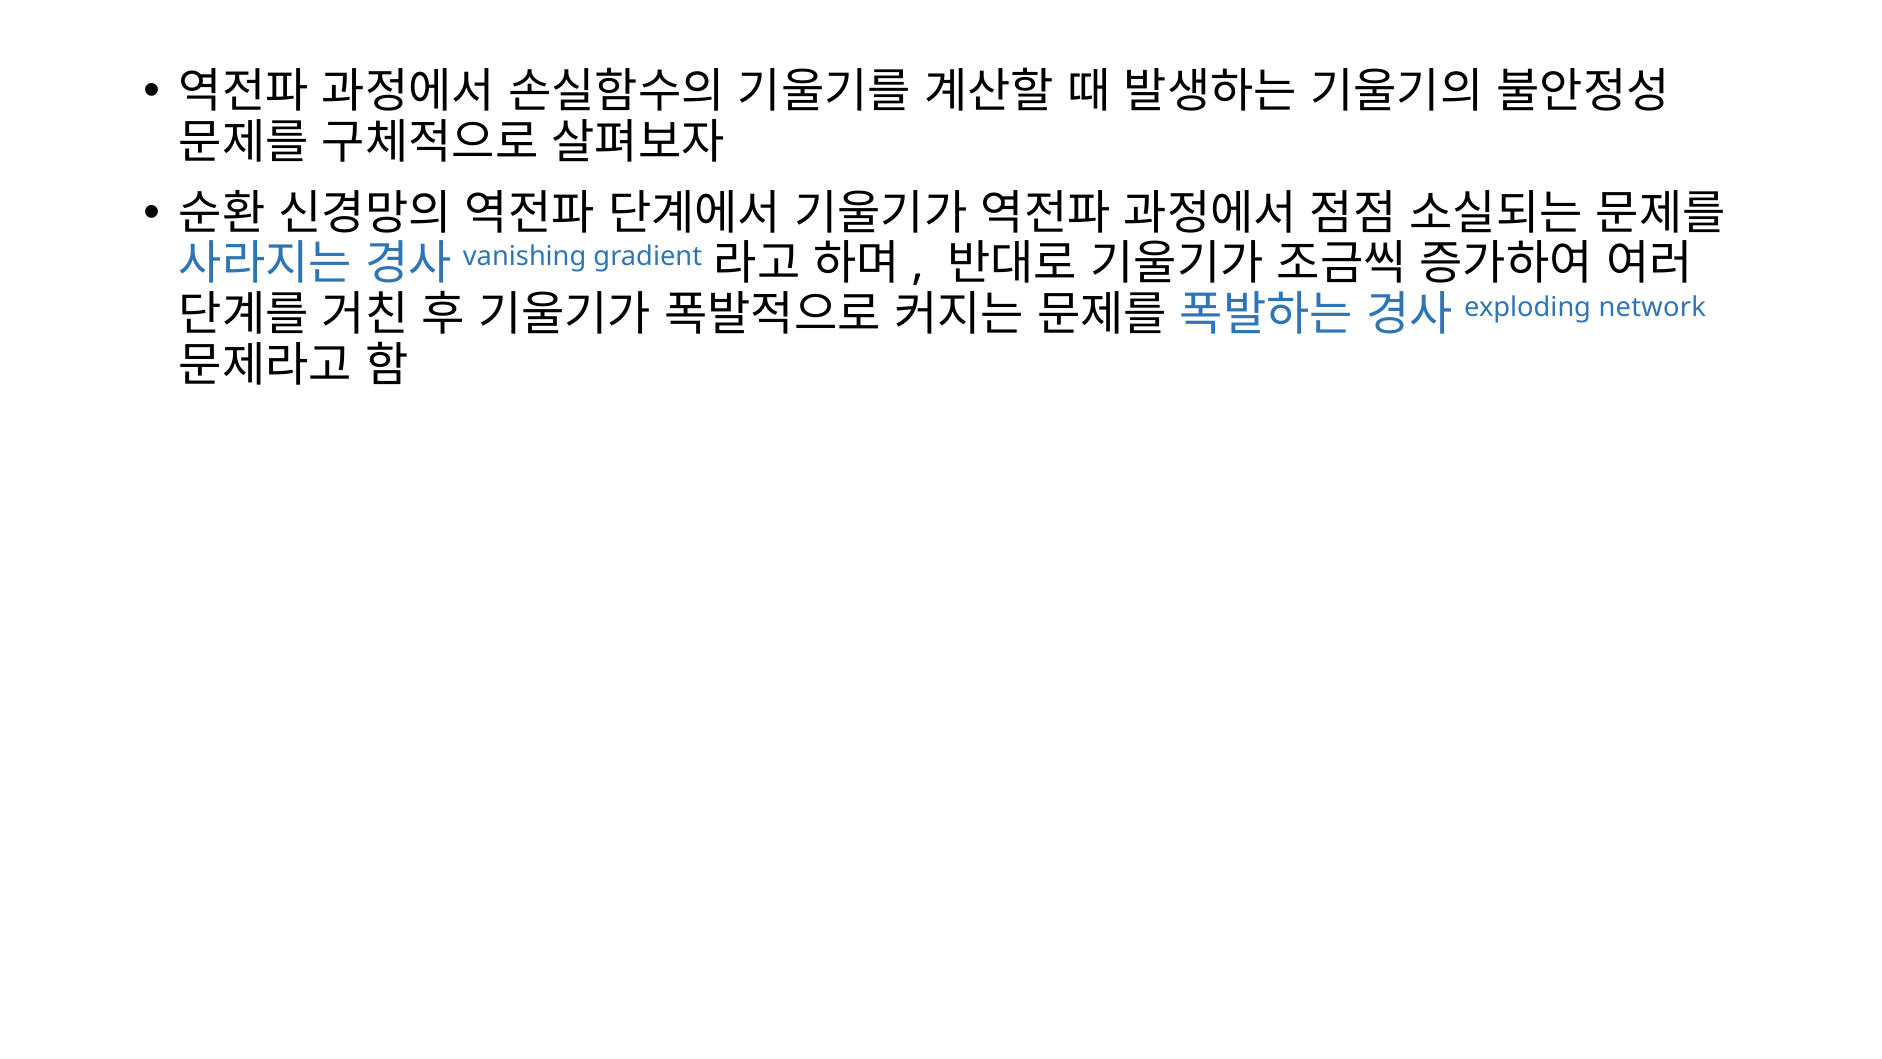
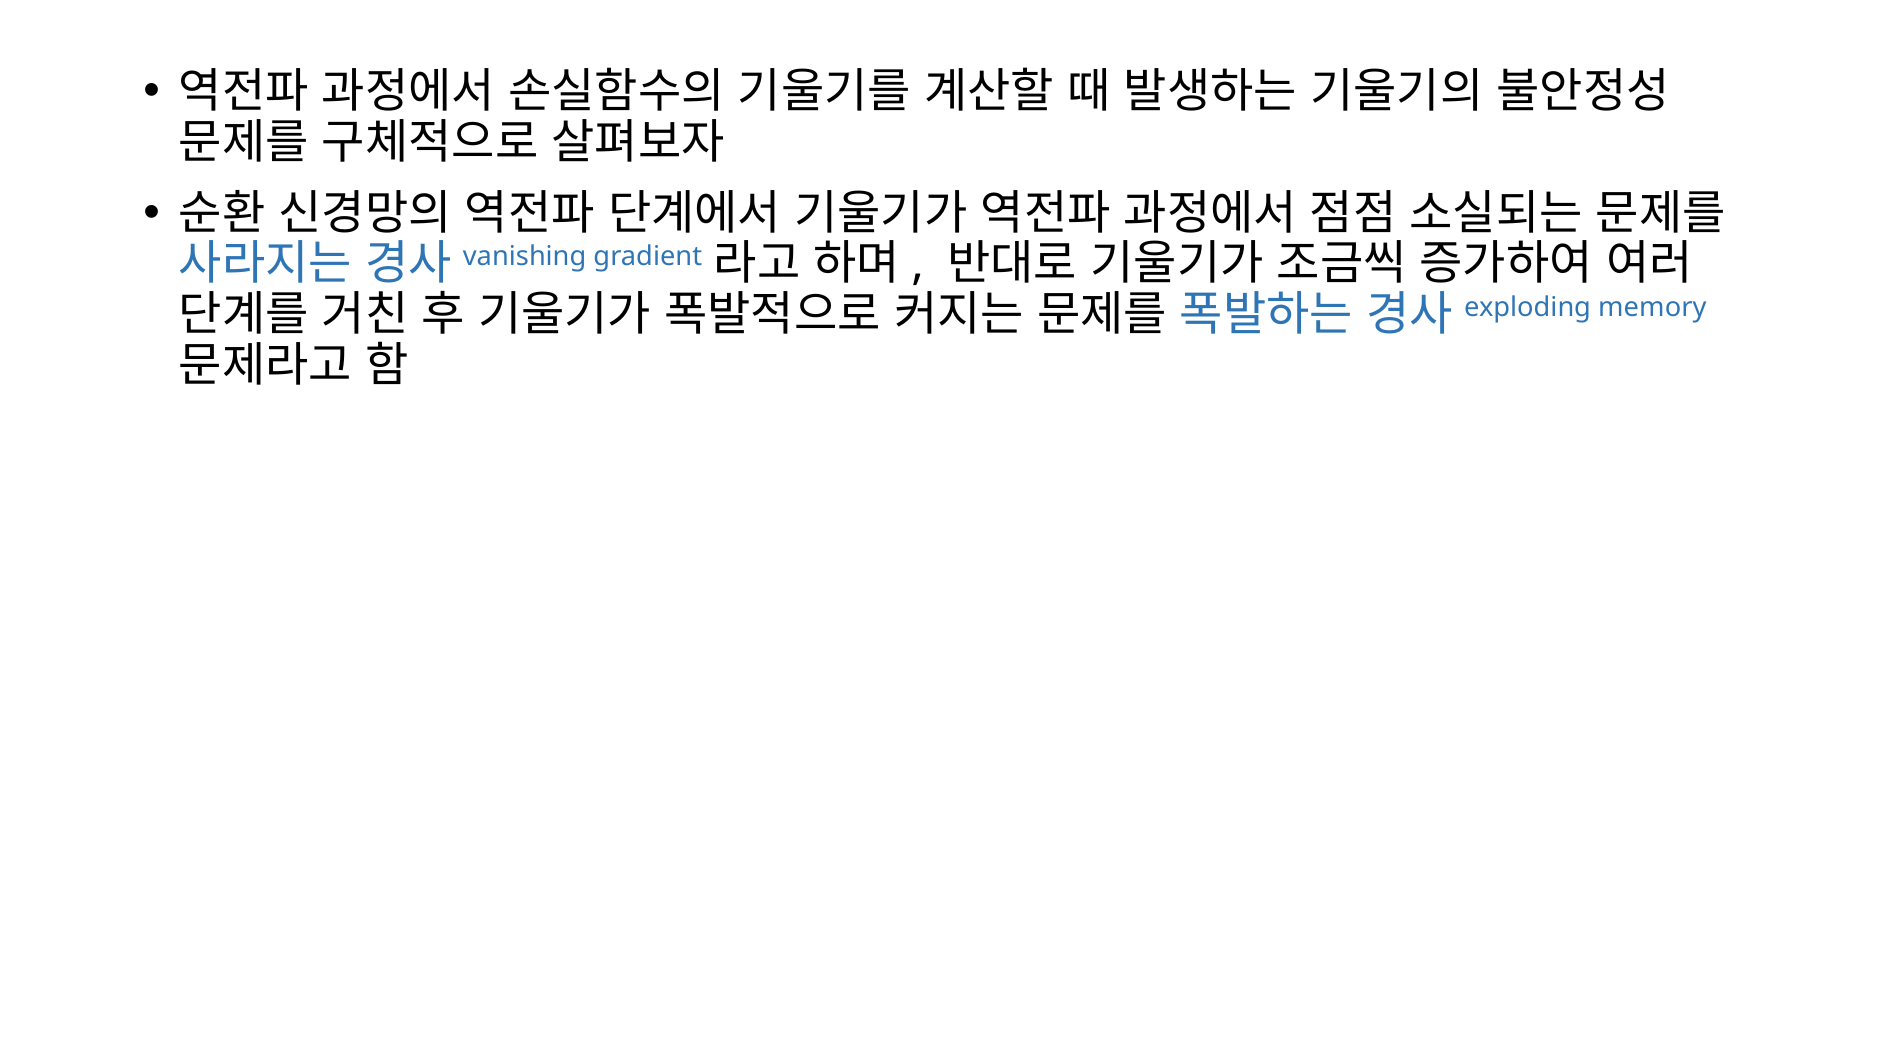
network: network -> memory (1652, 307)
